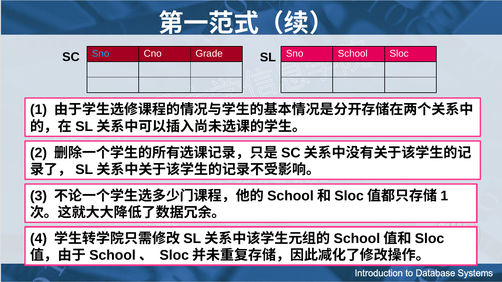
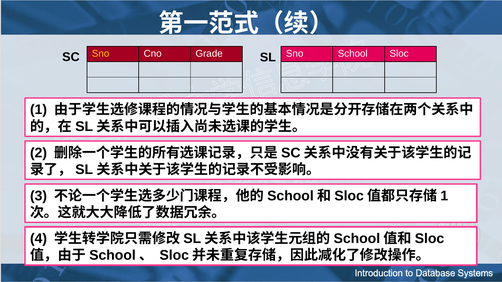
Sno colour: light blue -> yellow (101, 54)
